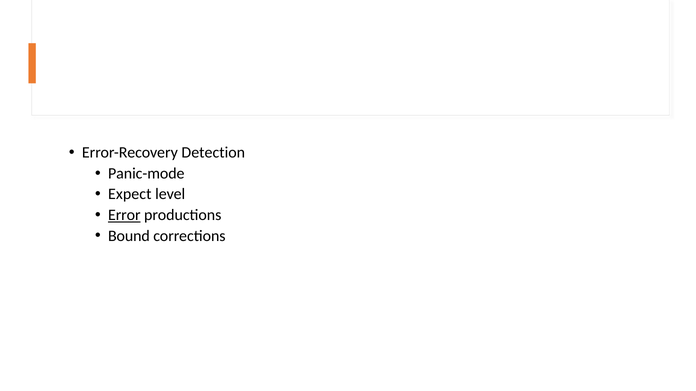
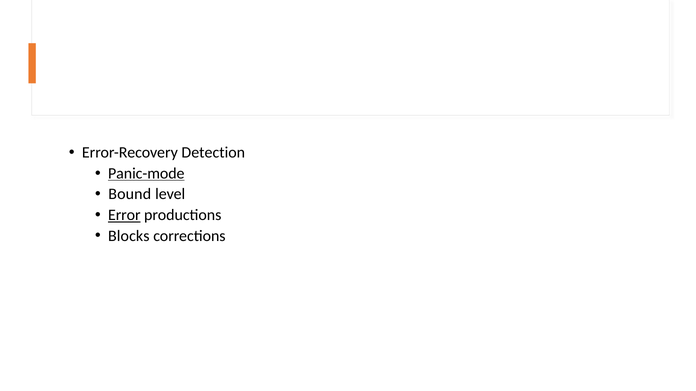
Panic-mode underline: none -> present (146, 174)
Expect: Expect -> Bound (130, 194)
Bound: Bound -> Blocks (129, 236)
